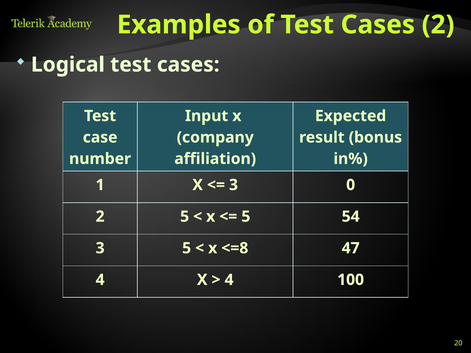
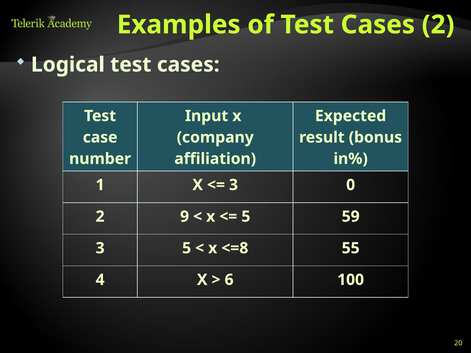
2 5: 5 -> 9 (185, 217)
54: 54 -> 59 (351, 217)
47: 47 -> 55 (351, 248)
4: 4 -> 6 (229, 280)
